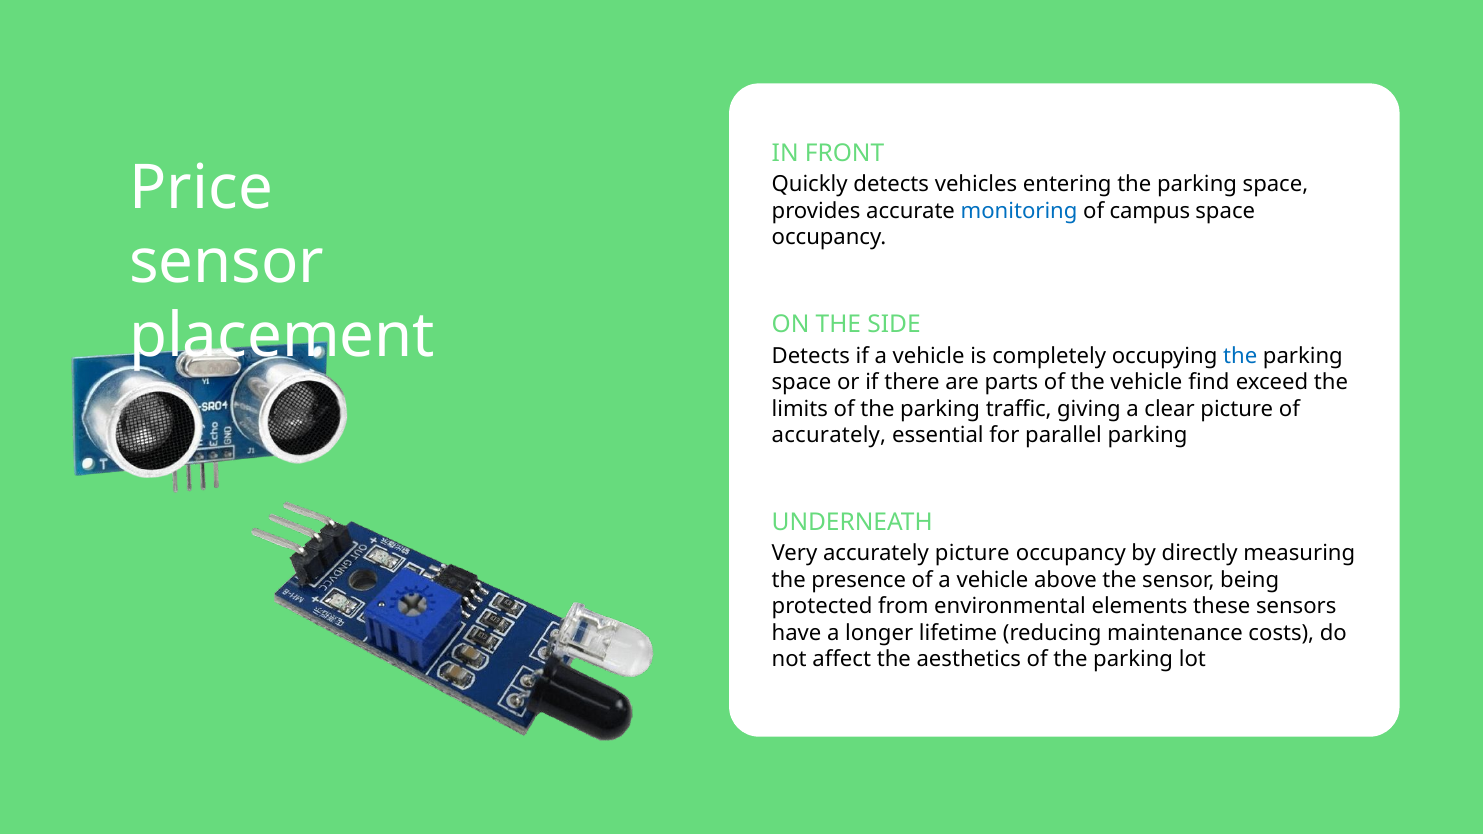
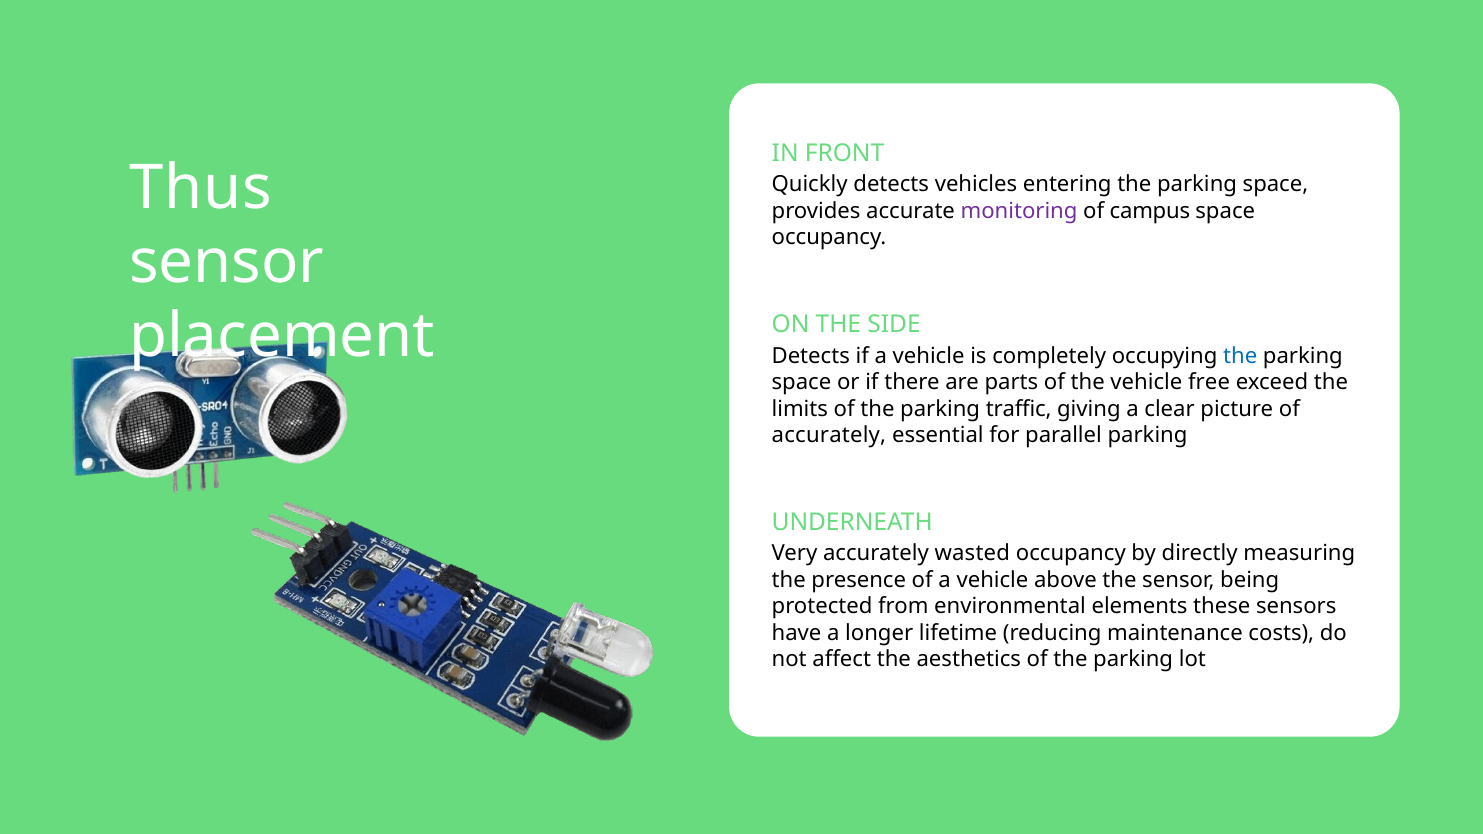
Price: Price -> Thus (201, 188)
monitoring colour: blue -> purple (1019, 211)
find: find -> free (1209, 382)
accurately picture: picture -> wasted (972, 554)
